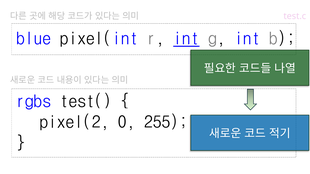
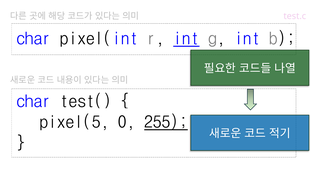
blue: blue -> char (34, 39)
rgbs: rgbs -> char (34, 102)
pixel(2: pixel(2 -> pixel(5 (74, 122)
255 underline: none -> present (166, 122)
